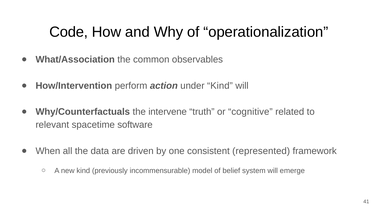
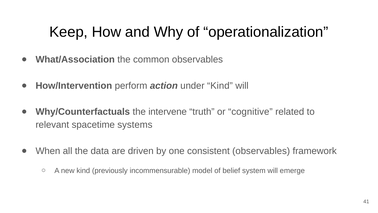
Code: Code -> Keep (69, 32)
software: software -> systems (135, 125)
consistent represented: represented -> observables (261, 151)
